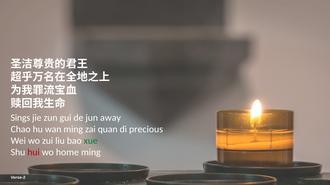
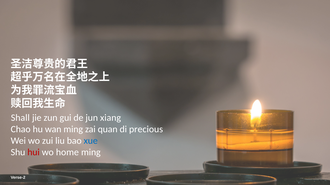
Sings: Sings -> Shall (20, 118)
away: away -> xiang (111, 118)
xue colour: green -> blue (91, 141)
